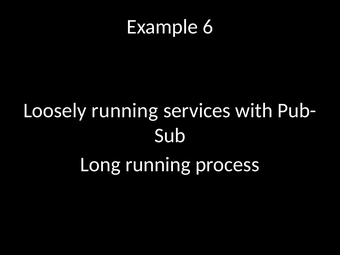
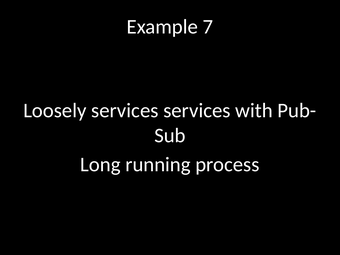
6: 6 -> 7 (208, 27)
Loosely running: running -> services (125, 111)
